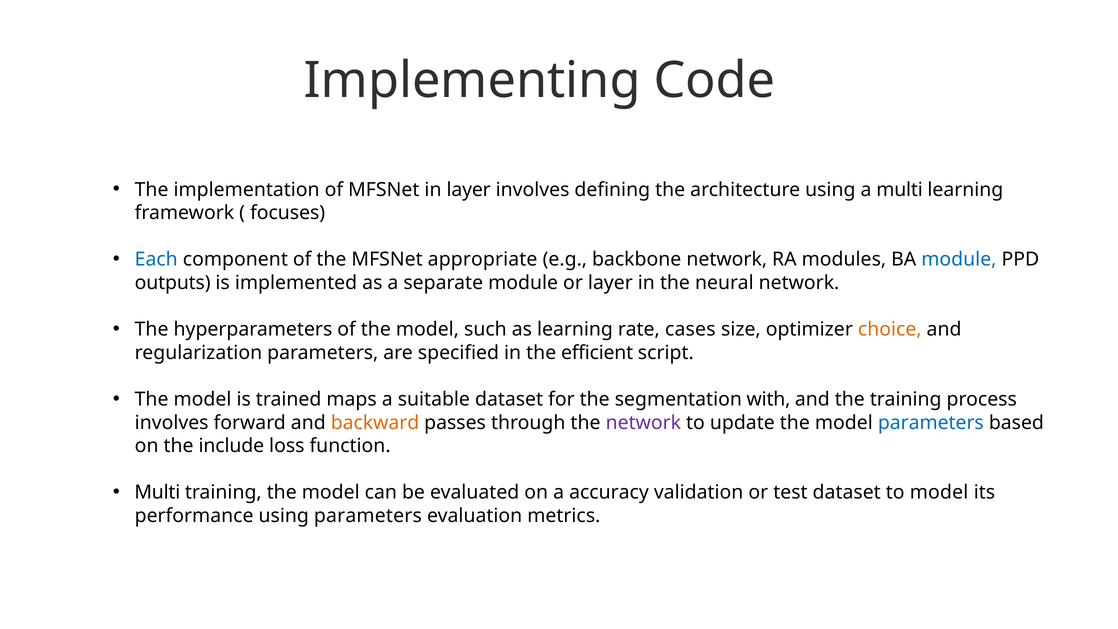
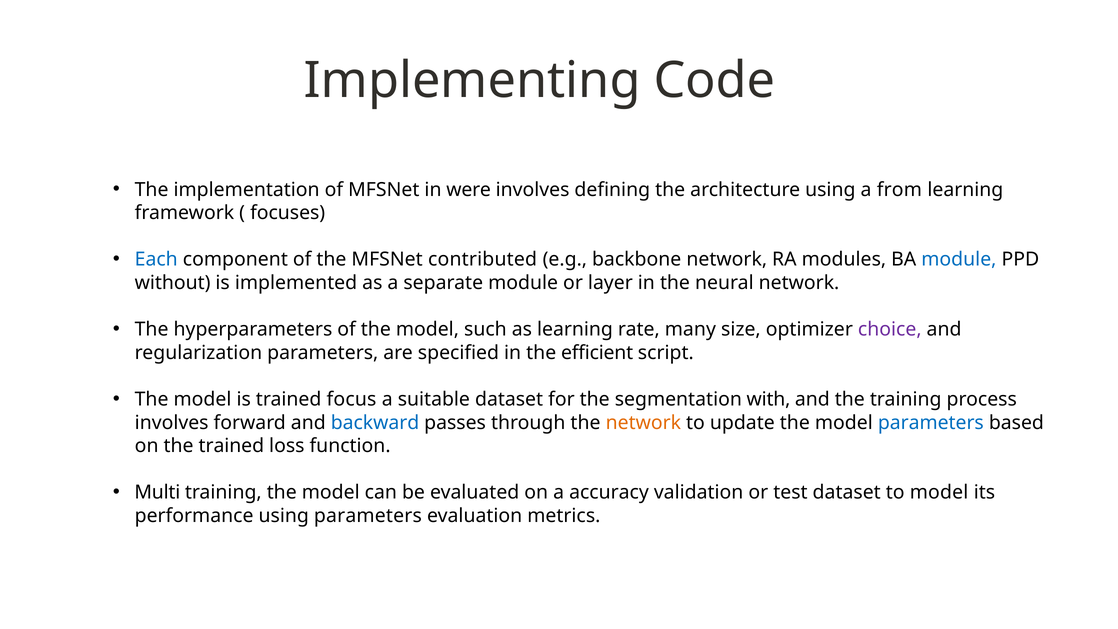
in layer: layer -> were (469, 190)
a multi: multi -> from (899, 190)
appropriate: appropriate -> contributed (483, 259)
outputs: outputs -> without (173, 283)
cases: cases -> many (690, 329)
choice colour: orange -> purple (890, 329)
maps: maps -> focus (351, 399)
backward colour: orange -> blue (375, 423)
network colour: purple -> orange (643, 423)
the include: include -> trained (231, 446)
